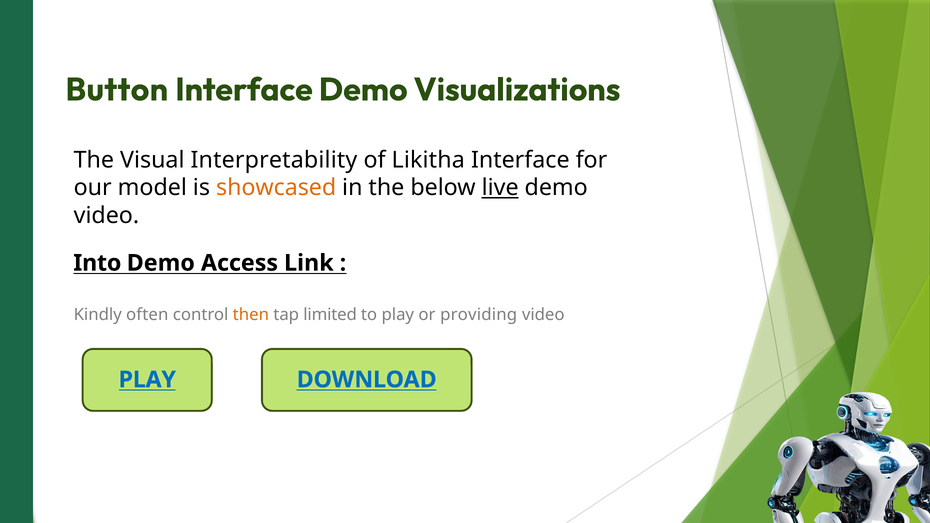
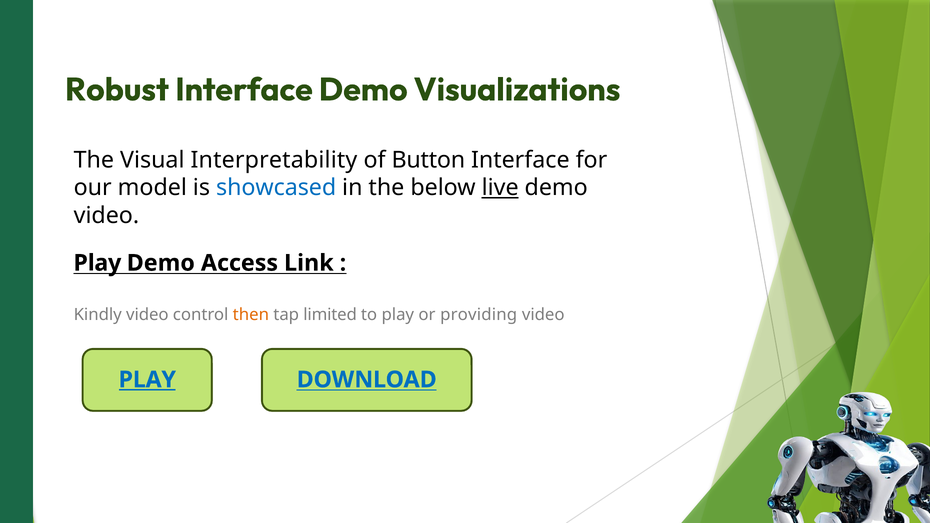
Button: Button -> Robust (117, 90)
Likitha: Likitha -> Button (428, 160)
showcased colour: orange -> blue (276, 188)
Into: Into -> Play (97, 263)
Kindly often: often -> video (147, 315)
PLAY underline: none -> present (147, 380)
